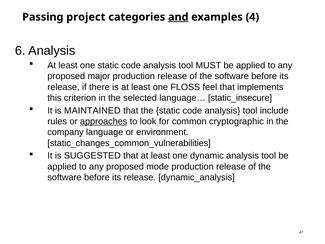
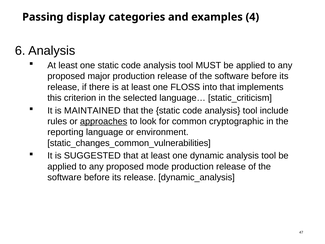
project: project -> display (86, 17)
and underline: present -> none (178, 17)
feel: feel -> into (210, 87)
static_insecure: static_insecure -> static_criticism (240, 98)
company: company -> reporting (65, 132)
